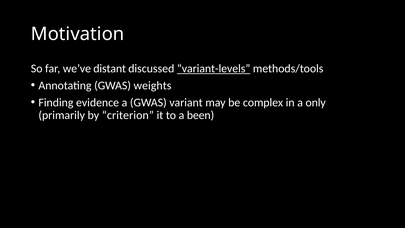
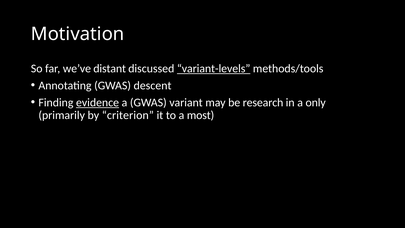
weights: weights -> descent (153, 85)
evidence underline: none -> present (98, 102)
complex: complex -> research (263, 102)
been: been -> most (201, 115)
